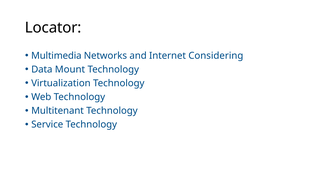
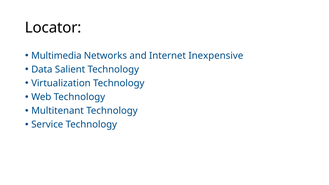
Considering: Considering -> Inexpensive (216, 56)
Mount: Mount -> Salient (70, 69)
